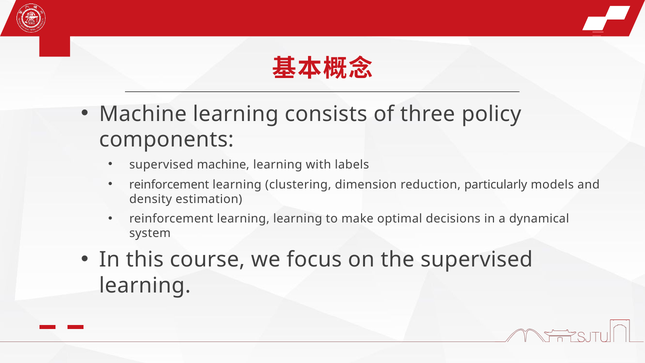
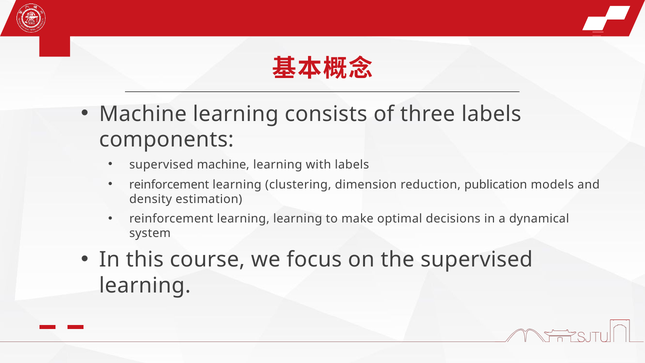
three policy: policy -> labels (491, 114)
particularly: particularly -> publication (496, 184)
